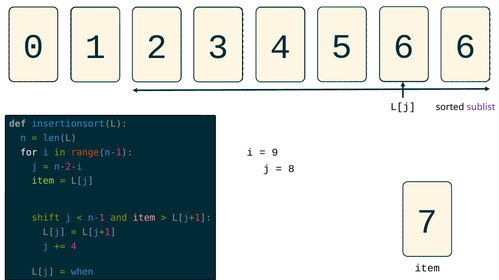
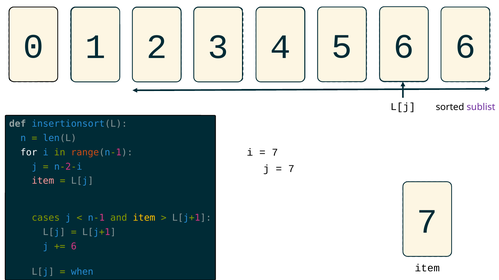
9: 9 -> 7 (275, 153)
8: 8 -> 7 (291, 169)
item colour: light green -> pink (43, 181)
shift: shift -> cases (46, 218)
item colour: pink -> yellow (144, 218)
4: 4 -> 6 (74, 247)
